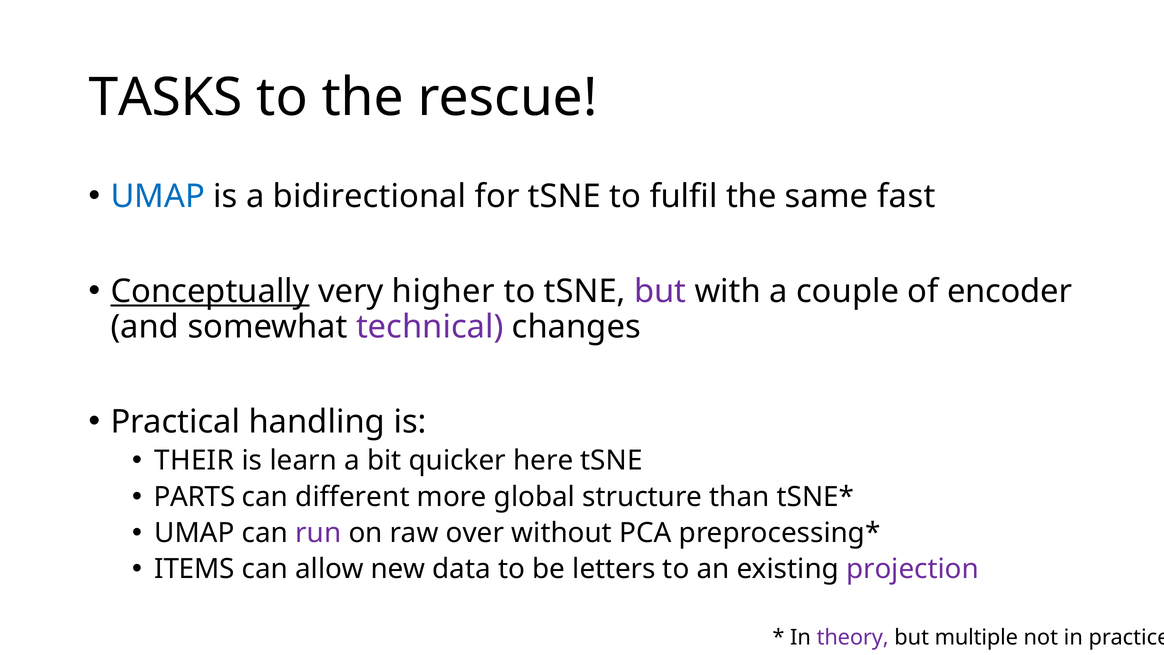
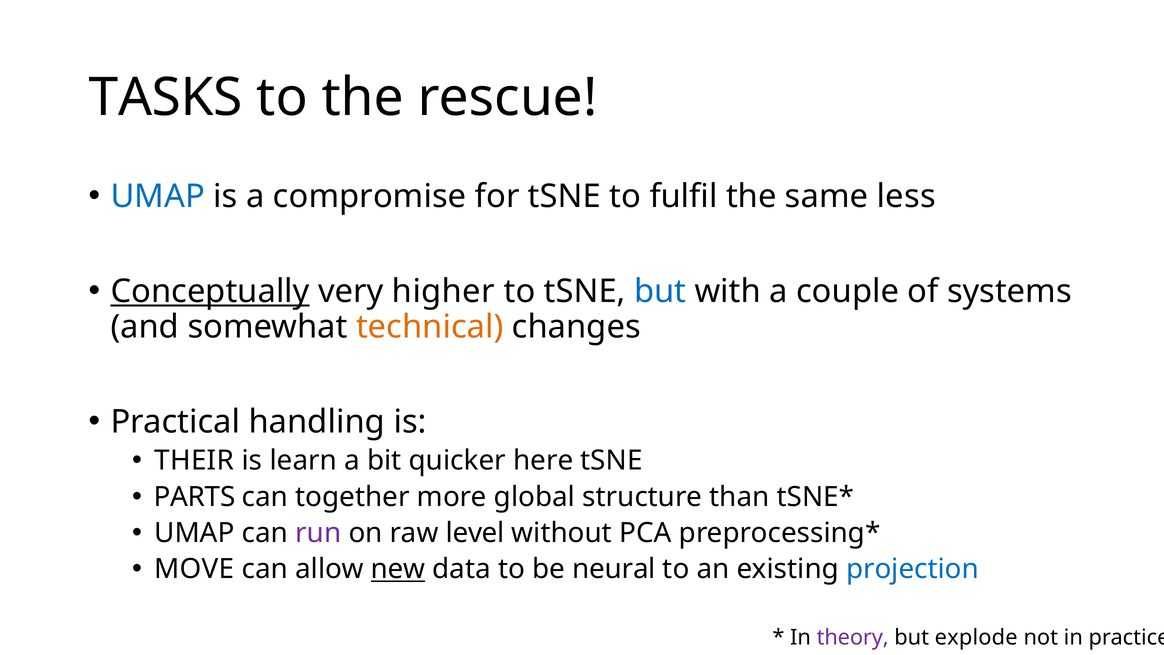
bidirectional: bidirectional -> compromise (370, 196)
fast: fast -> less (906, 196)
but colour: purple -> blue (660, 291)
encoder: encoder -> systems (1009, 291)
technical colour: purple -> orange (430, 327)
different: different -> together (352, 497)
over: over -> level (475, 533)
ITEMS: ITEMS -> MOVE (194, 569)
new underline: none -> present (398, 569)
letters: letters -> neural (614, 569)
projection colour: purple -> blue (912, 569)
multiple: multiple -> explode (976, 637)
